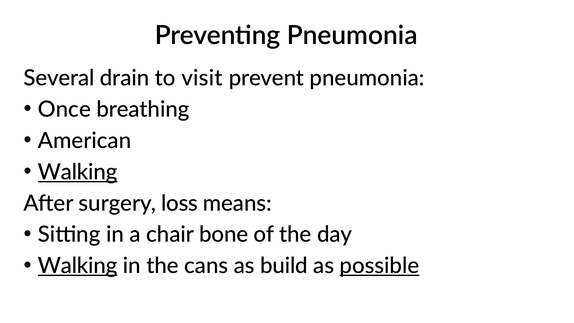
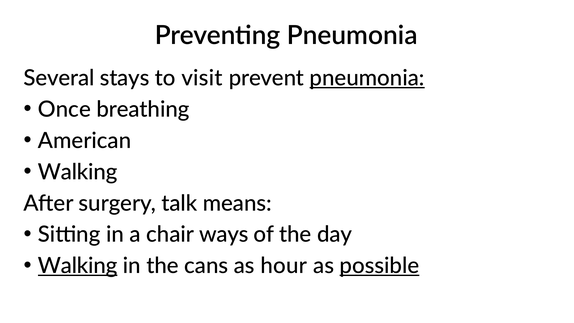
drain: drain -> stays (125, 78)
pneumonia underline: none -> present (367, 78)
Walking underline: present -> none (78, 172)
loss: loss -> talk (179, 203)
bone: bone -> ways (224, 235)
build: build -> hour (284, 266)
